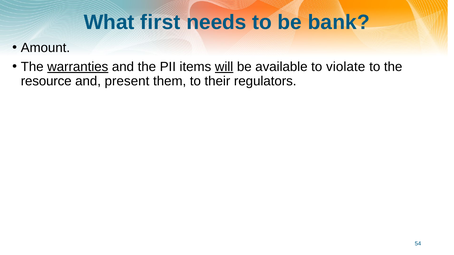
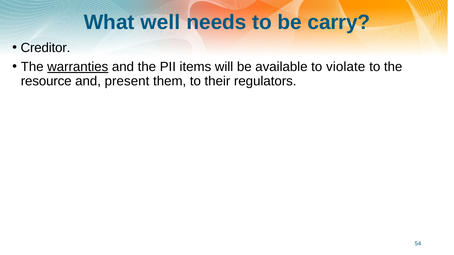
first: first -> well (160, 22)
bank: bank -> carry (339, 22)
Amount: Amount -> Creditor (45, 48)
will underline: present -> none (224, 67)
